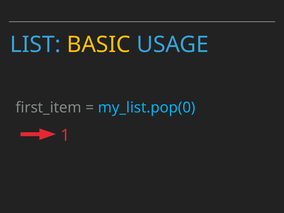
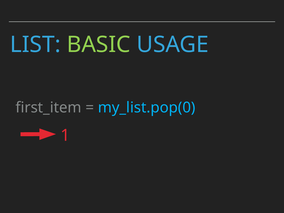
BASIC colour: yellow -> light green (99, 45)
